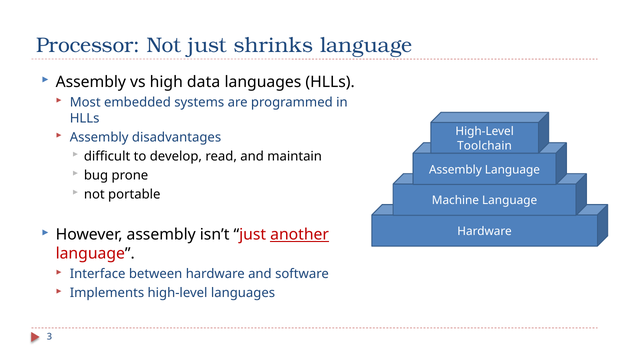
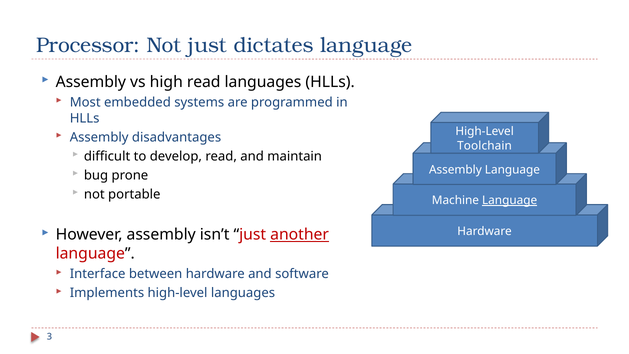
shrinks: shrinks -> dictates (274, 46)
high data: data -> read (204, 82)
Language underline: none -> present (510, 200)
